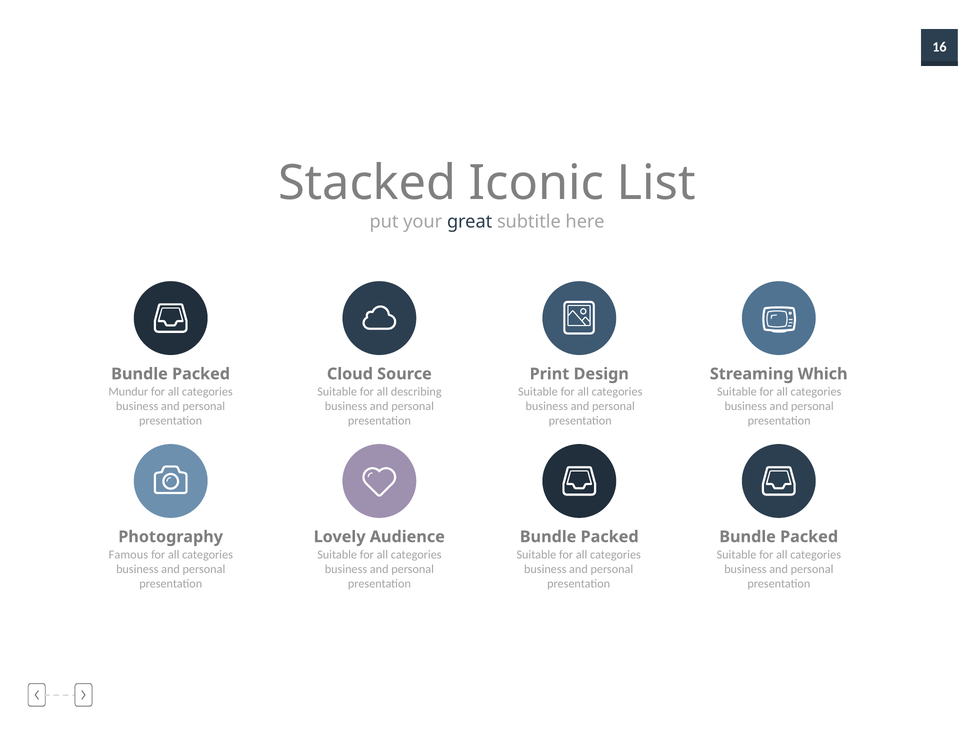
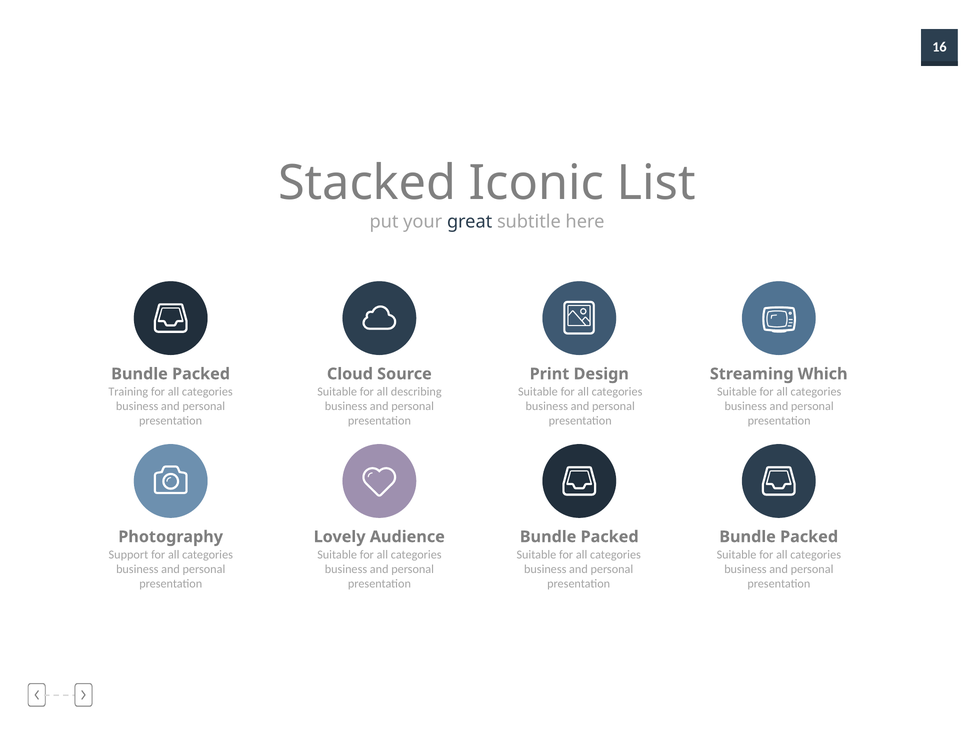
Mundur: Mundur -> Training (128, 391)
Famous: Famous -> Support (128, 554)
